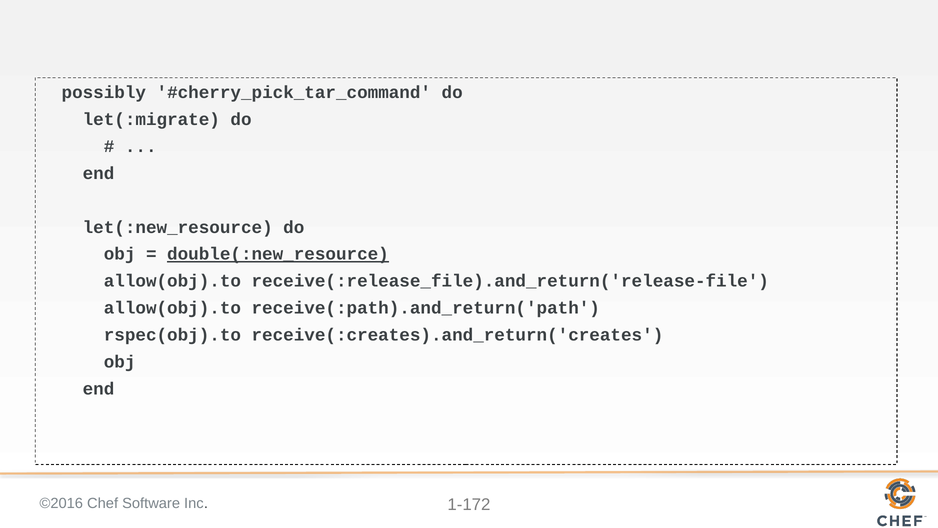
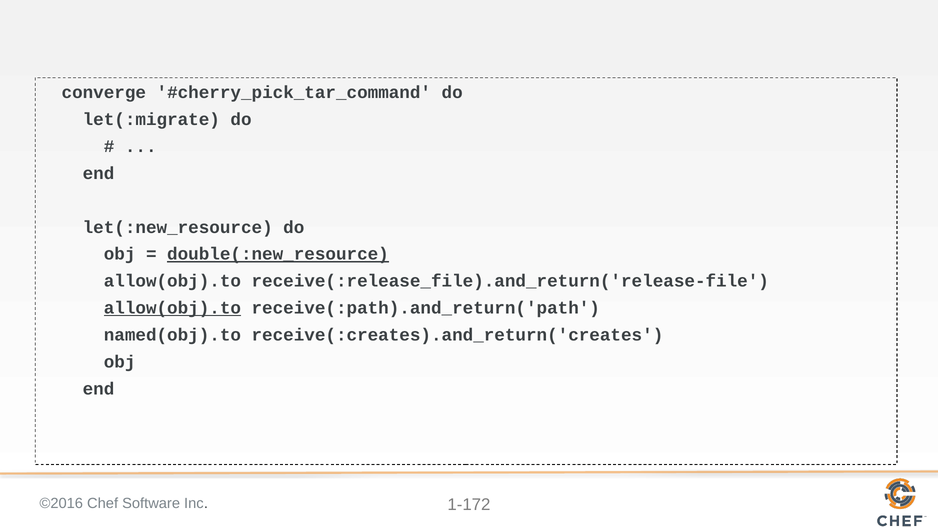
possibly: possibly -> converge (104, 92)
allow(obj).to underline: none -> present (172, 308)
rspec(obj).to: rspec(obj).to -> named(obj).to (172, 335)
